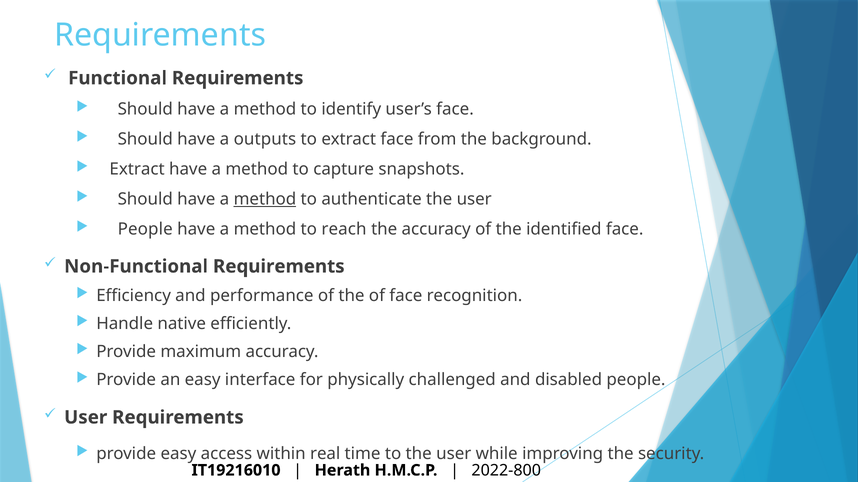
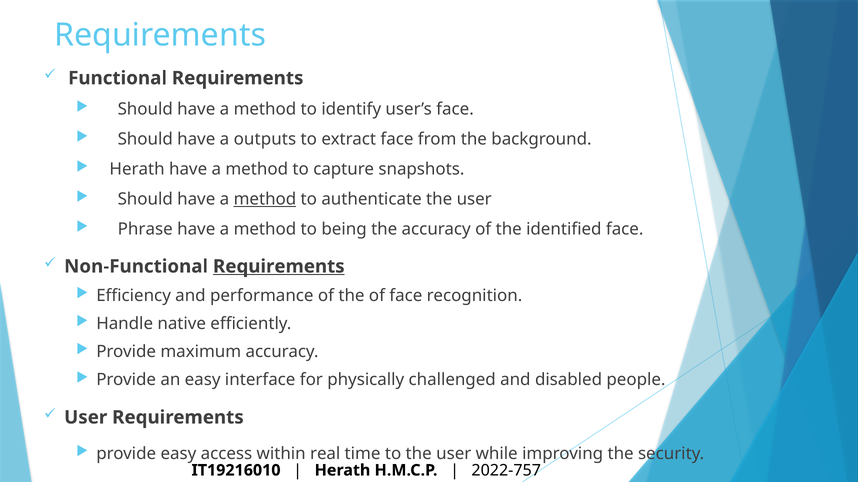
Extract: Extract -> Herath (137, 169)
People: People -> Phrase (145, 229)
reach: reach -> being (344, 229)
Requirements underline: none -> present (279, 267)
2022-800: 2022-800 -> 2022-757 (506, 471)
